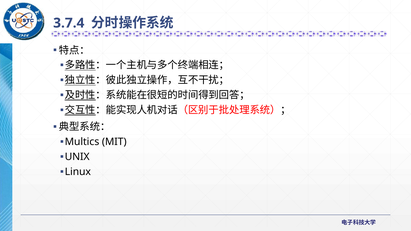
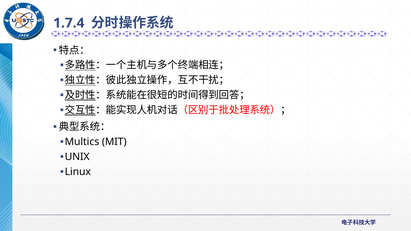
3.7.4: 3.7.4 -> 1.7.4 (69, 23)
